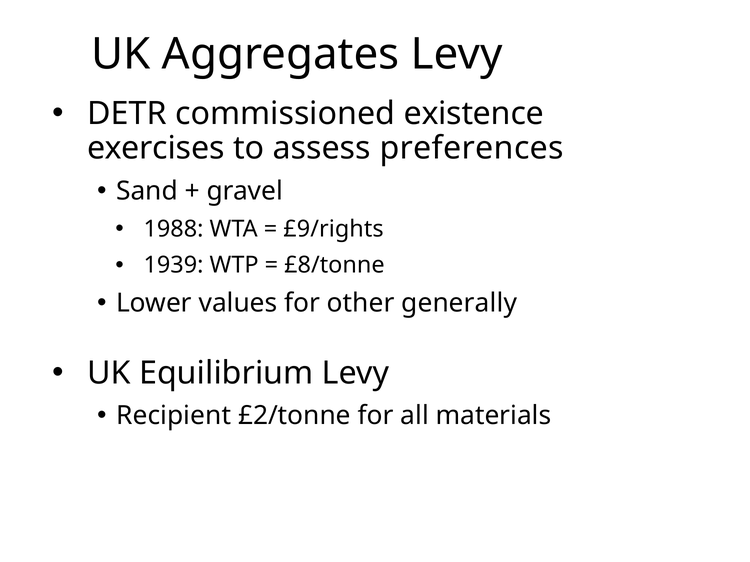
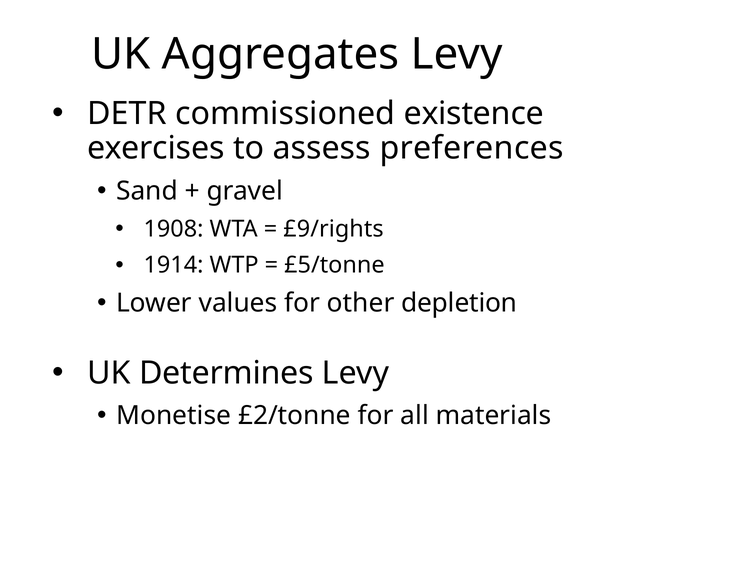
1988: 1988 -> 1908 (174, 229)
1939: 1939 -> 1914 (174, 265)
£8/tonne: £8/tonne -> £5/tonne (334, 265)
generally: generally -> depletion (459, 303)
Equilibrium: Equilibrium -> Determines (226, 373)
Recipient: Recipient -> Monetise (174, 416)
